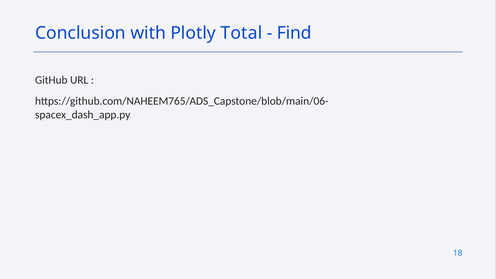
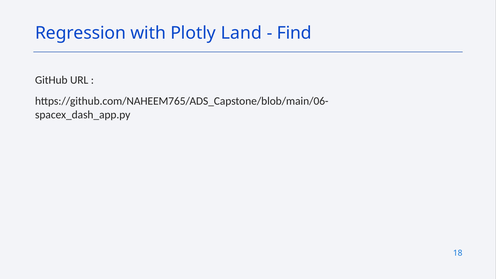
Conclusion: Conclusion -> Regression (80, 33)
Total: Total -> Land (241, 33)
